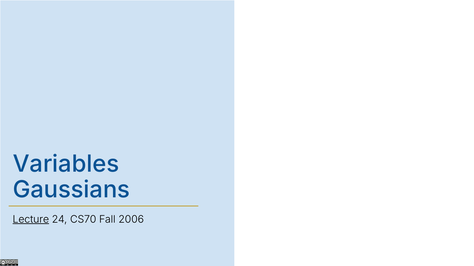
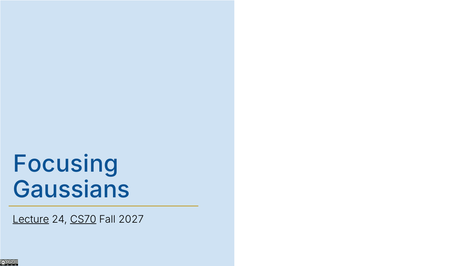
Variables: Variables -> Focusing (66, 164)
CS70 underline: none -> present (83, 220)
2006: 2006 -> 2027 (131, 220)
